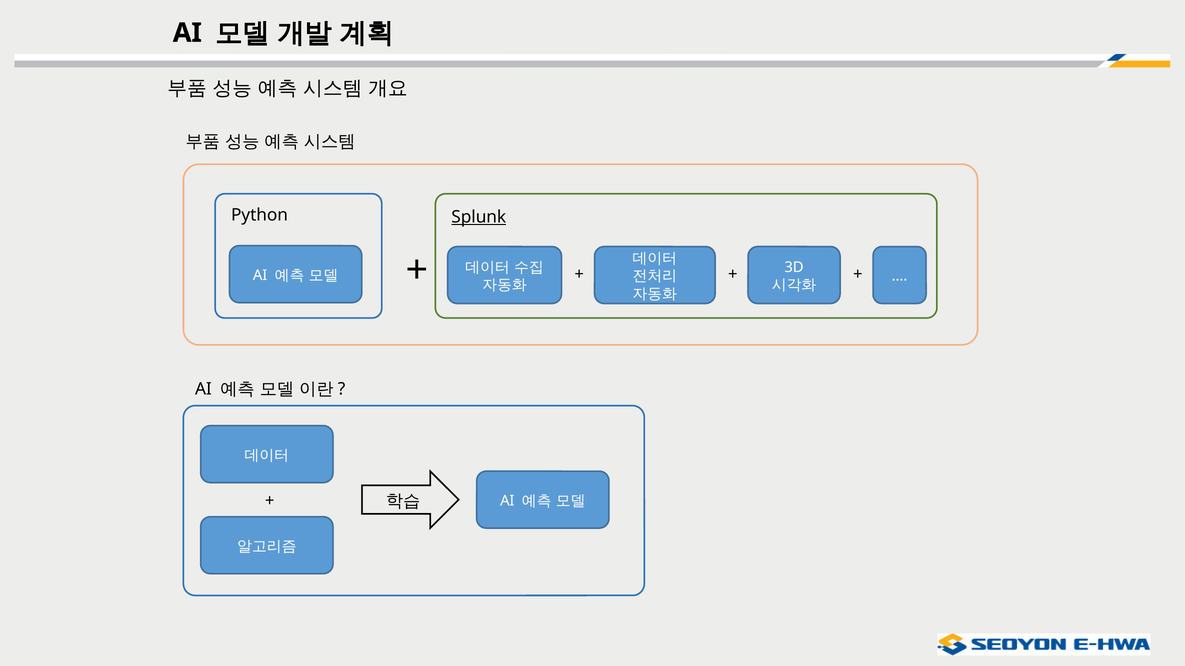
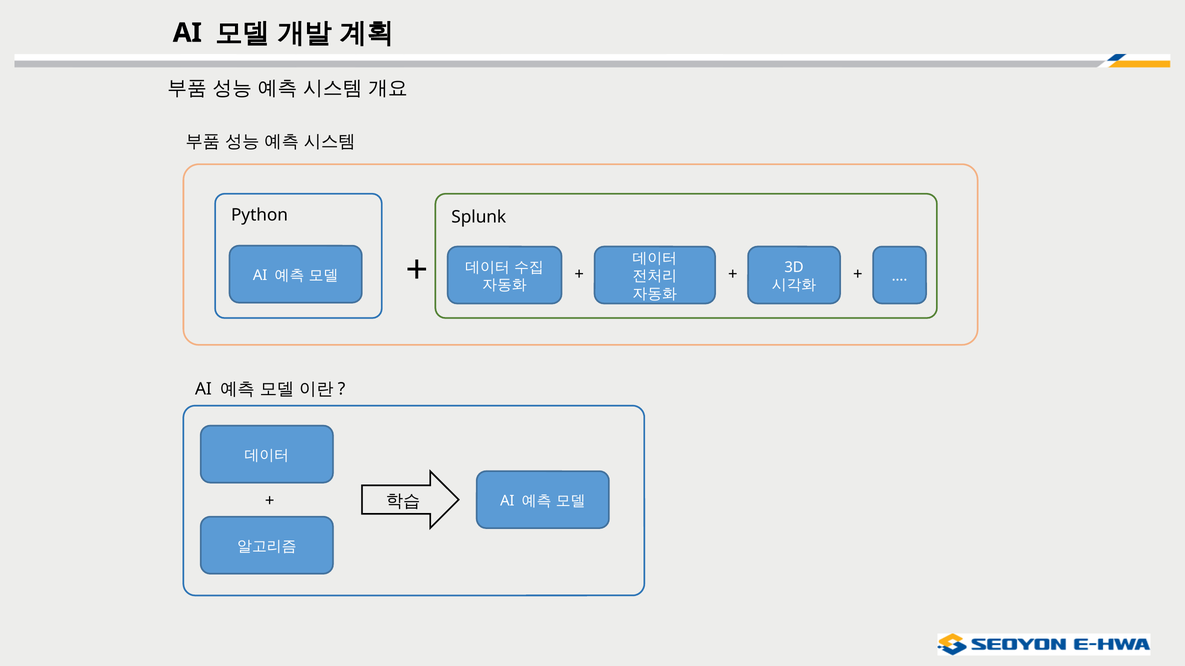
Splunk underline: present -> none (479, 217)
